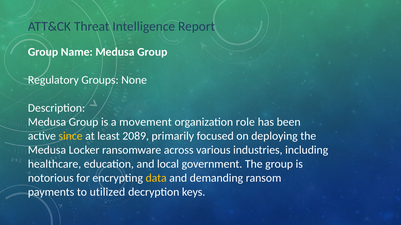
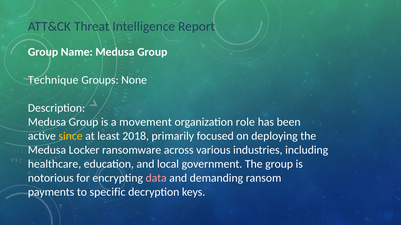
Regulatory: Regulatory -> Technique (53, 80)
2089: 2089 -> 2018 (136, 136)
data colour: yellow -> pink (156, 179)
utilized: utilized -> specific (107, 193)
